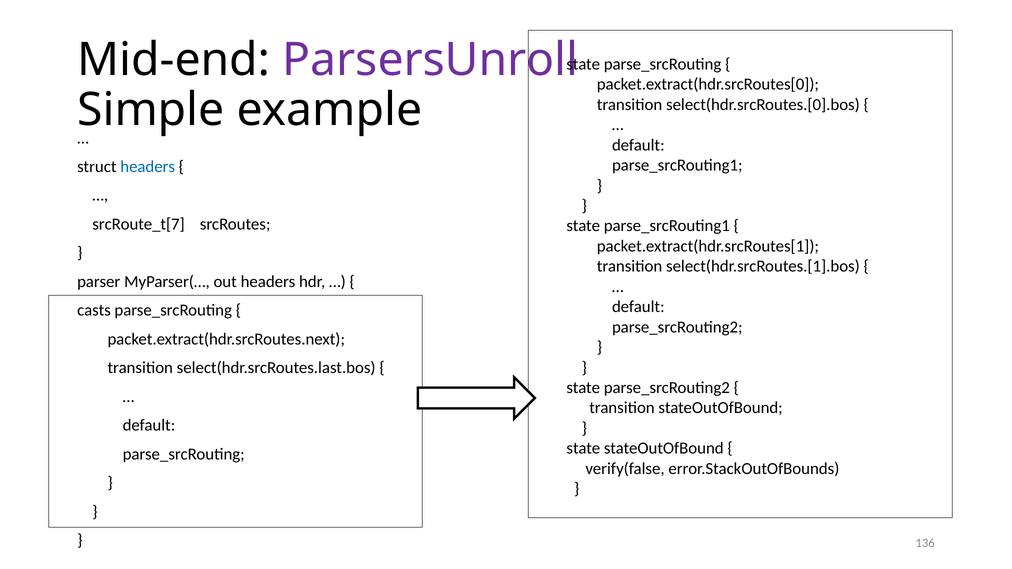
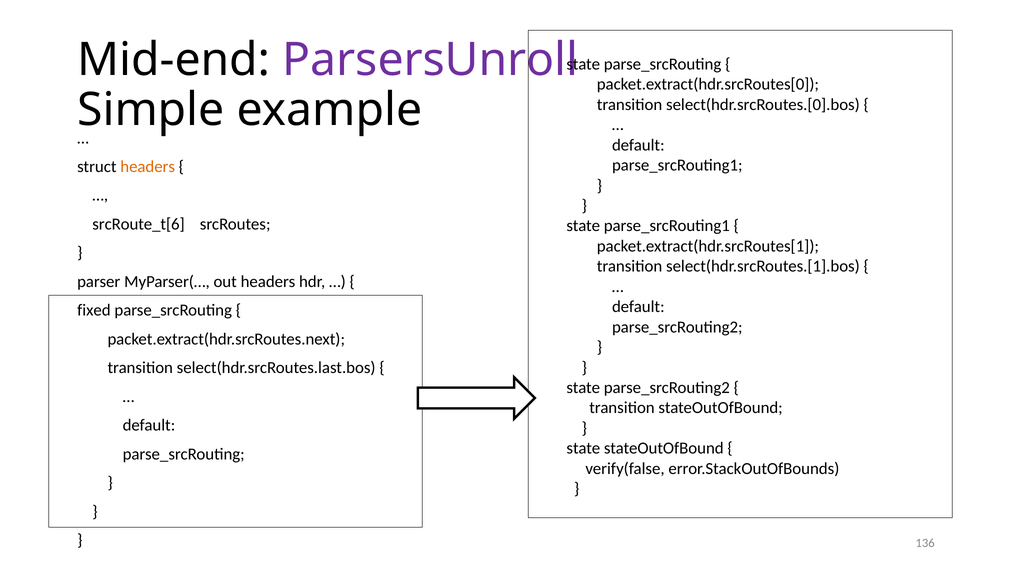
headers colour: blue -> orange (148, 167)
srcRoute_t[7: srcRoute_t[7 -> srcRoute_t[6 (139, 224)
casts: casts -> fixed (94, 310)
